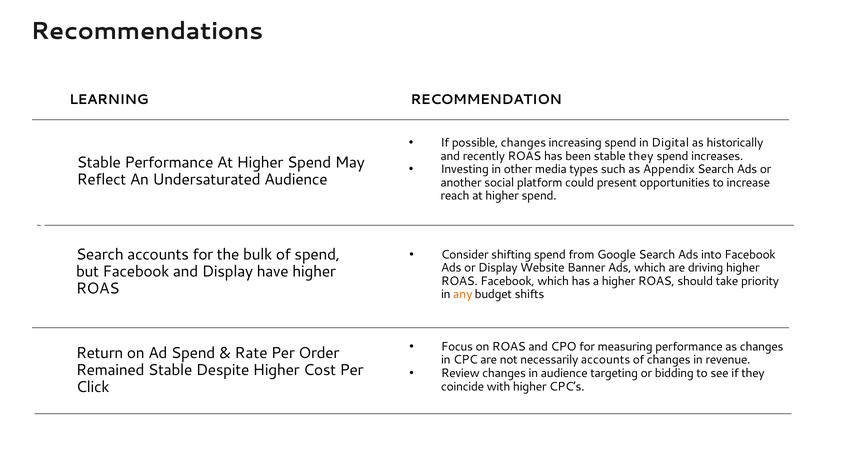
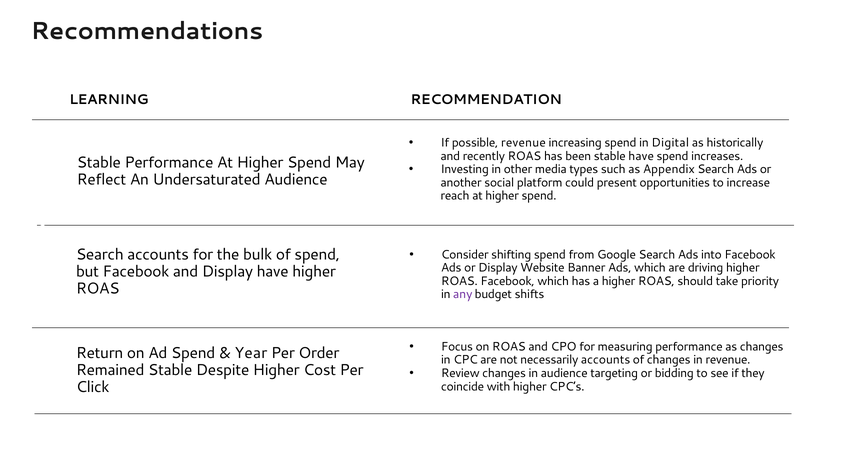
possible changes: changes -> revenue (523, 143)
stable they: they -> have (641, 156)
any colour: orange -> purple (463, 294)
Rate: Rate -> Year (251, 353)
